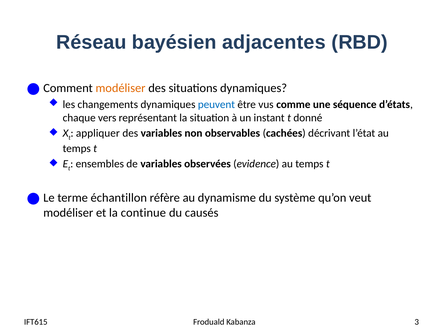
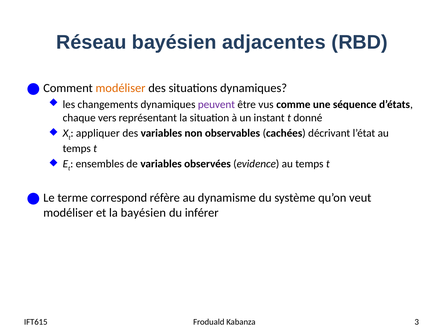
peuvent colour: blue -> purple (216, 104)
échantillon: échantillon -> correspond (119, 198)
la continue: continue -> bayésien (143, 213)
causés: causés -> inférer (202, 213)
